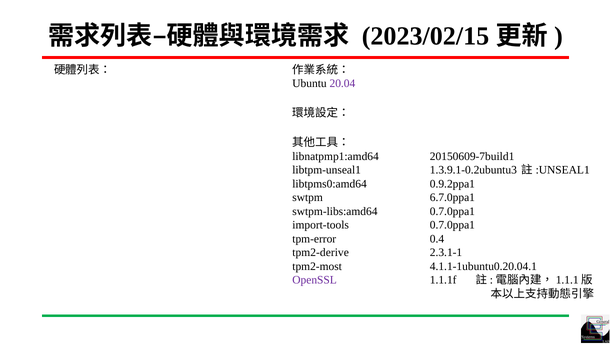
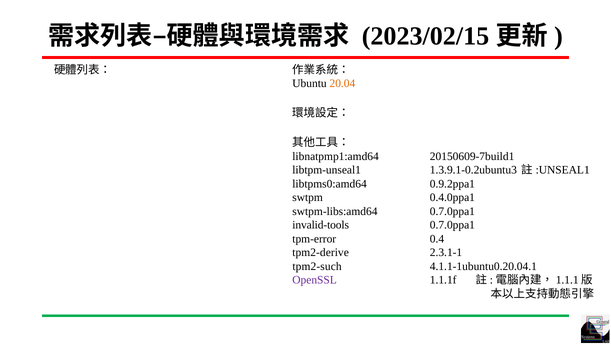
20.04 colour: purple -> orange (342, 84)
6.7.0ppa1: 6.7.0ppa1 -> 0.4.0ppa1 (452, 197)
import-tools: import-tools -> invalid-tools (321, 225)
tpm2-most: tpm2-most -> tpm2-such (317, 266)
